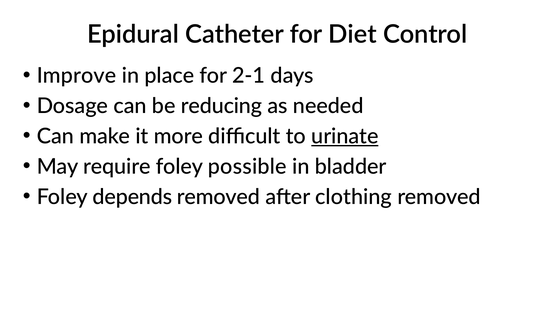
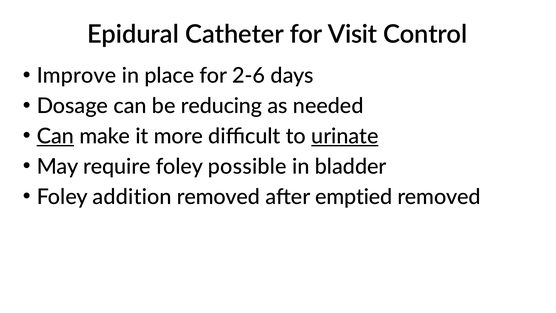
Diet: Diet -> Visit (353, 34)
2-1: 2-1 -> 2-6 (249, 76)
Can underline: none -> present (55, 136)
depends: depends -> addition (132, 197)
clothing: clothing -> emptied (354, 197)
